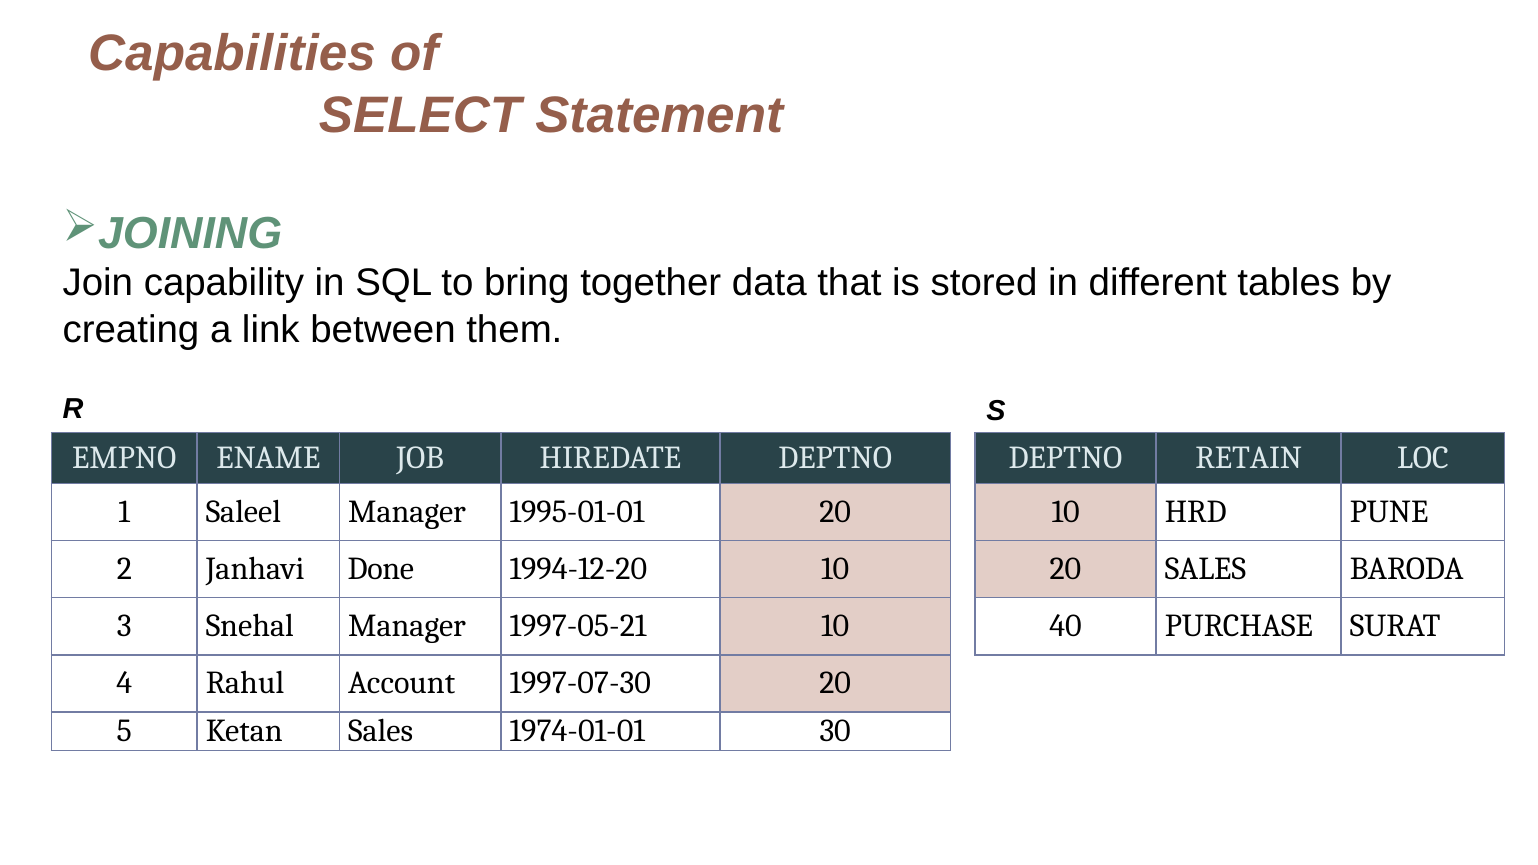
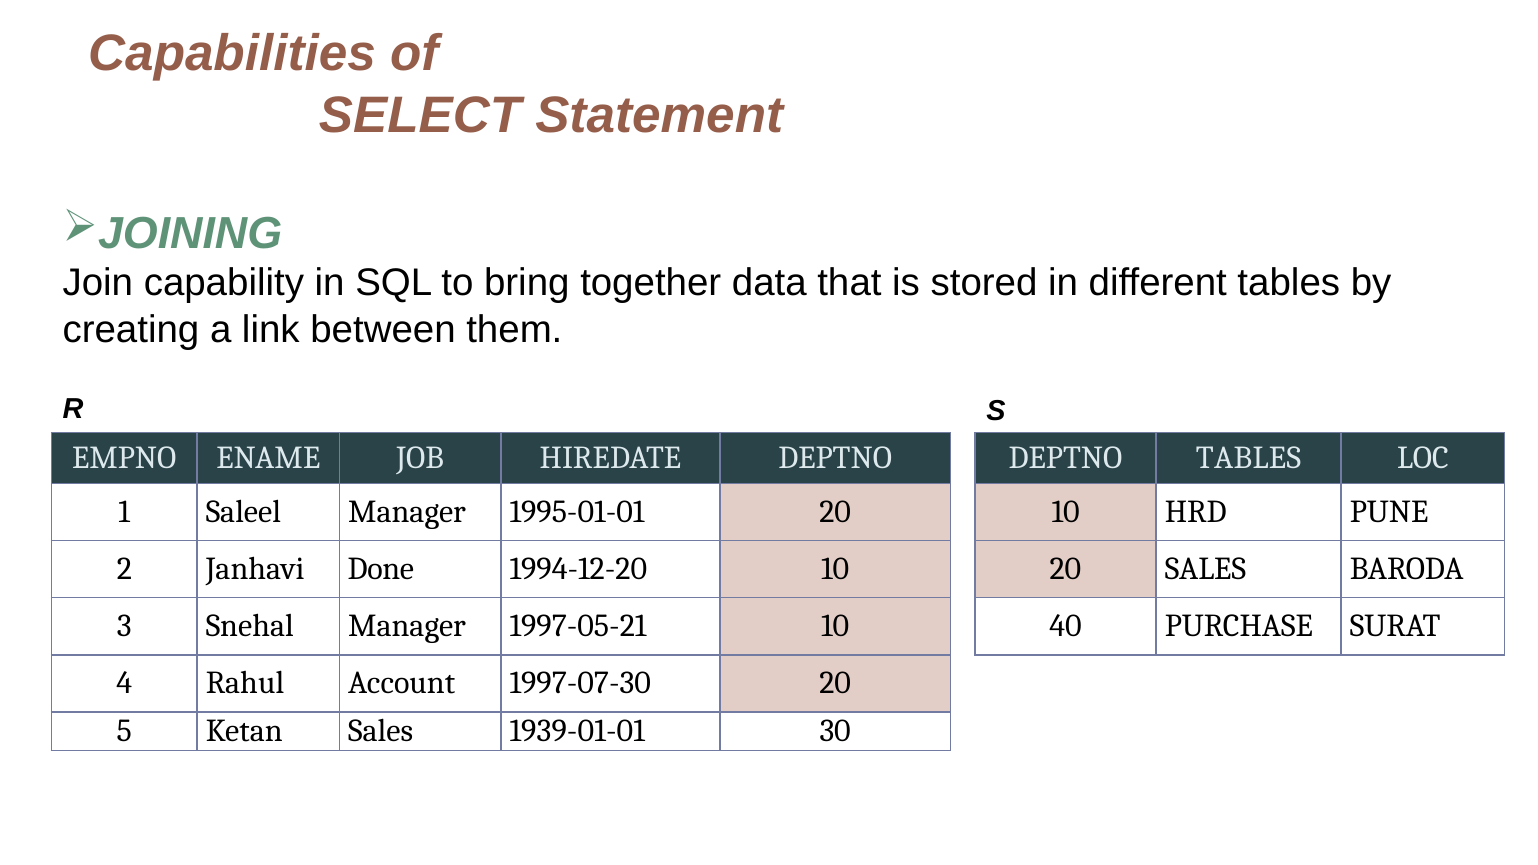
DEPTNO RETAIN: RETAIN -> TABLES (1249, 458)
1974-01-01: 1974-01-01 -> 1939-01-01 (577, 731)
